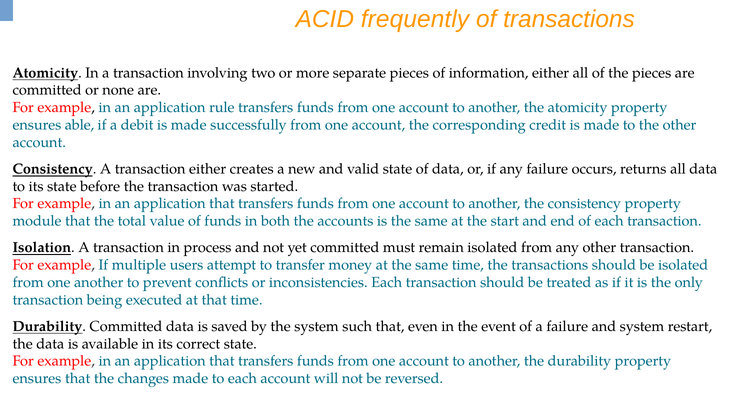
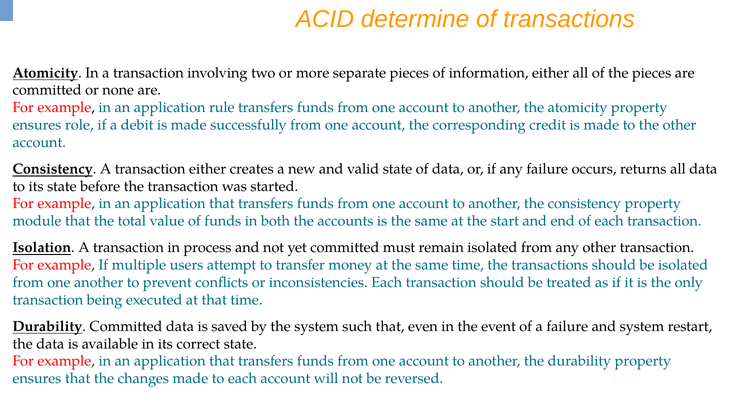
frequently: frequently -> determine (415, 19)
able: able -> role (79, 125)
